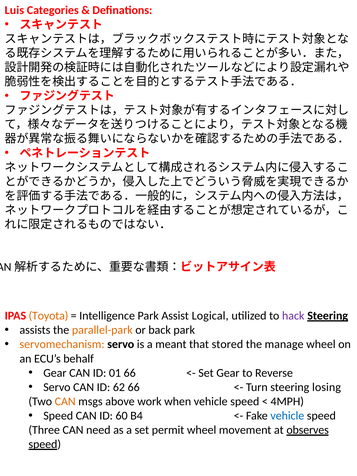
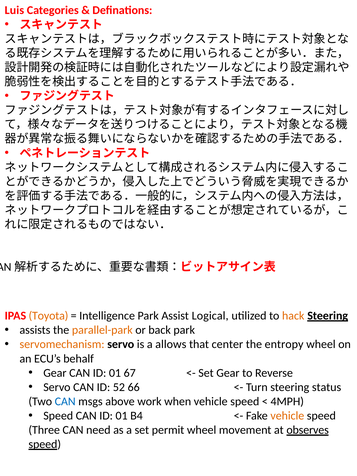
hack colour: purple -> orange (293, 316)
meant: meant -> allows (171, 344)
stored: stored -> center (227, 344)
manage: manage -> entropy (284, 344)
01 66: 66 -> 67 (130, 373)
62: 62 -> 52 (119, 387)
losing: losing -> status (327, 387)
CAN colour: orange -> blue (65, 401)
Speed CAN ID 60: 60 -> 01 (122, 416)
vehicle colour: blue -> orange (287, 416)
